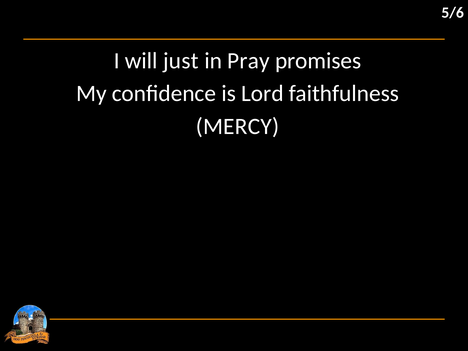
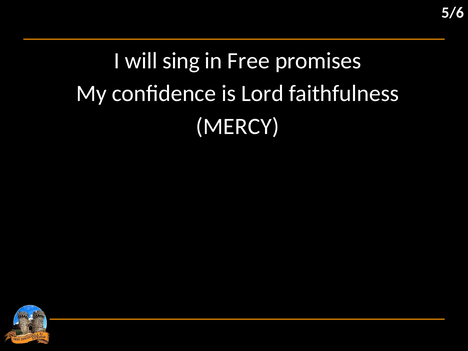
just: just -> sing (181, 61)
Pray: Pray -> Free (249, 61)
